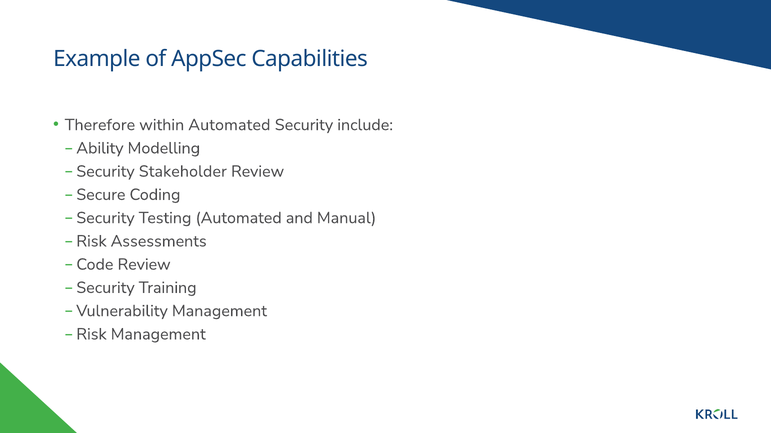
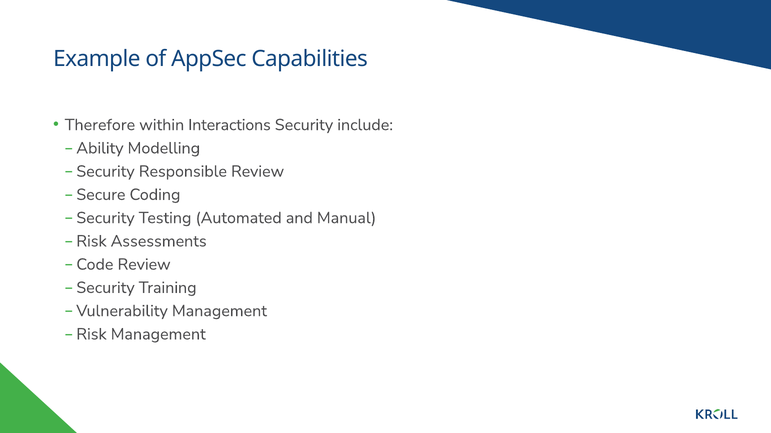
within Automated: Automated -> Interactions (230, 125)
Stakeholder: Stakeholder -> Responsible (183, 172)
